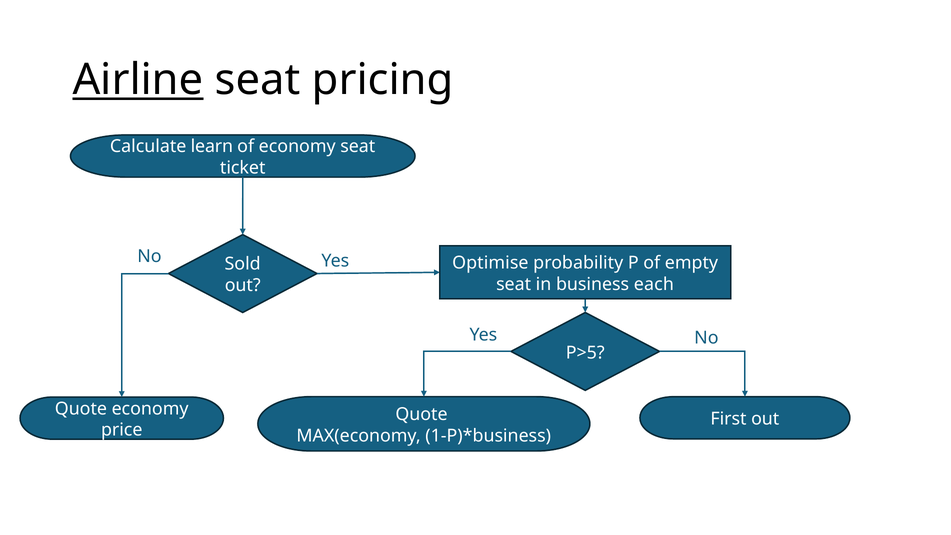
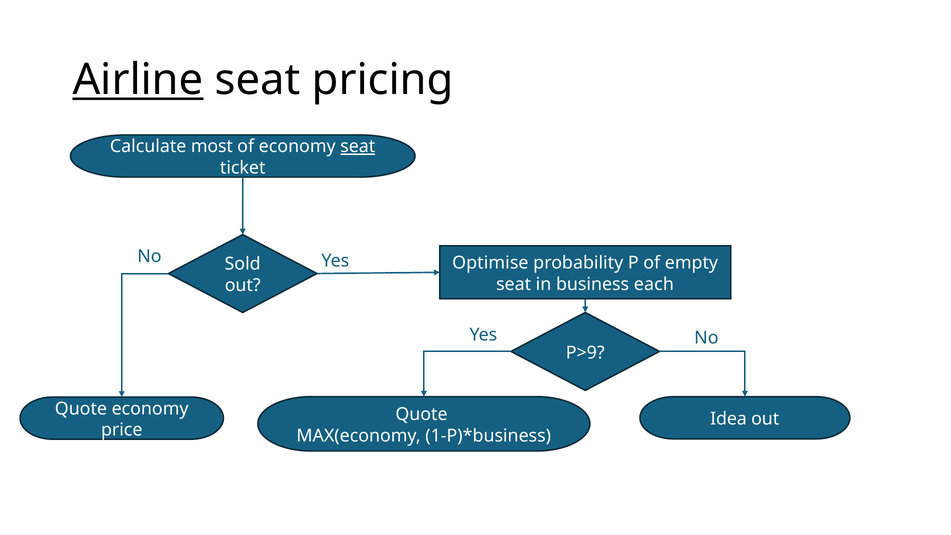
learn: learn -> most (212, 147)
seat underline: none -> present (358, 147)
P>5: P>5 -> P>9 (585, 353)
First: First -> Idea (729, 419)
